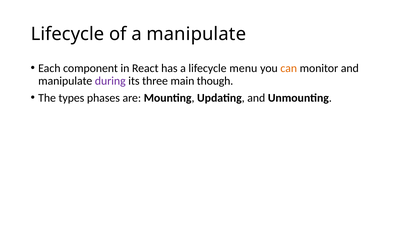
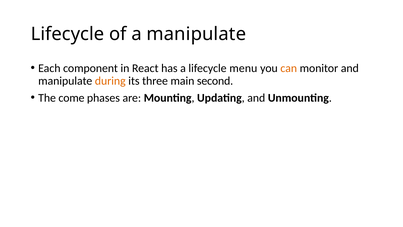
during colour: purple -> orange (110, 81)
though: though -> second (215, 81)
types: types -> come (71, 98)
